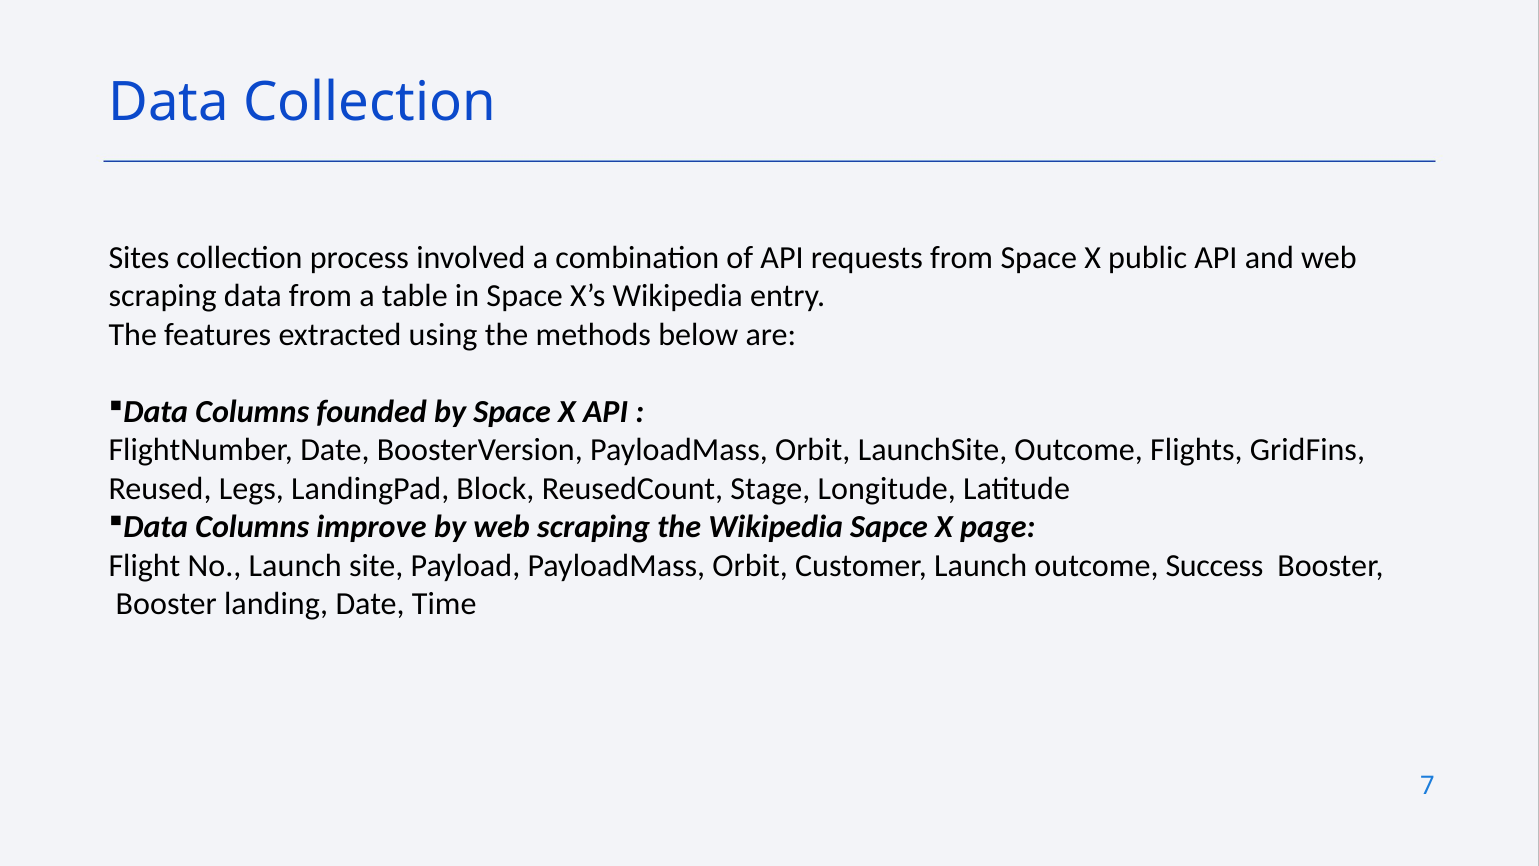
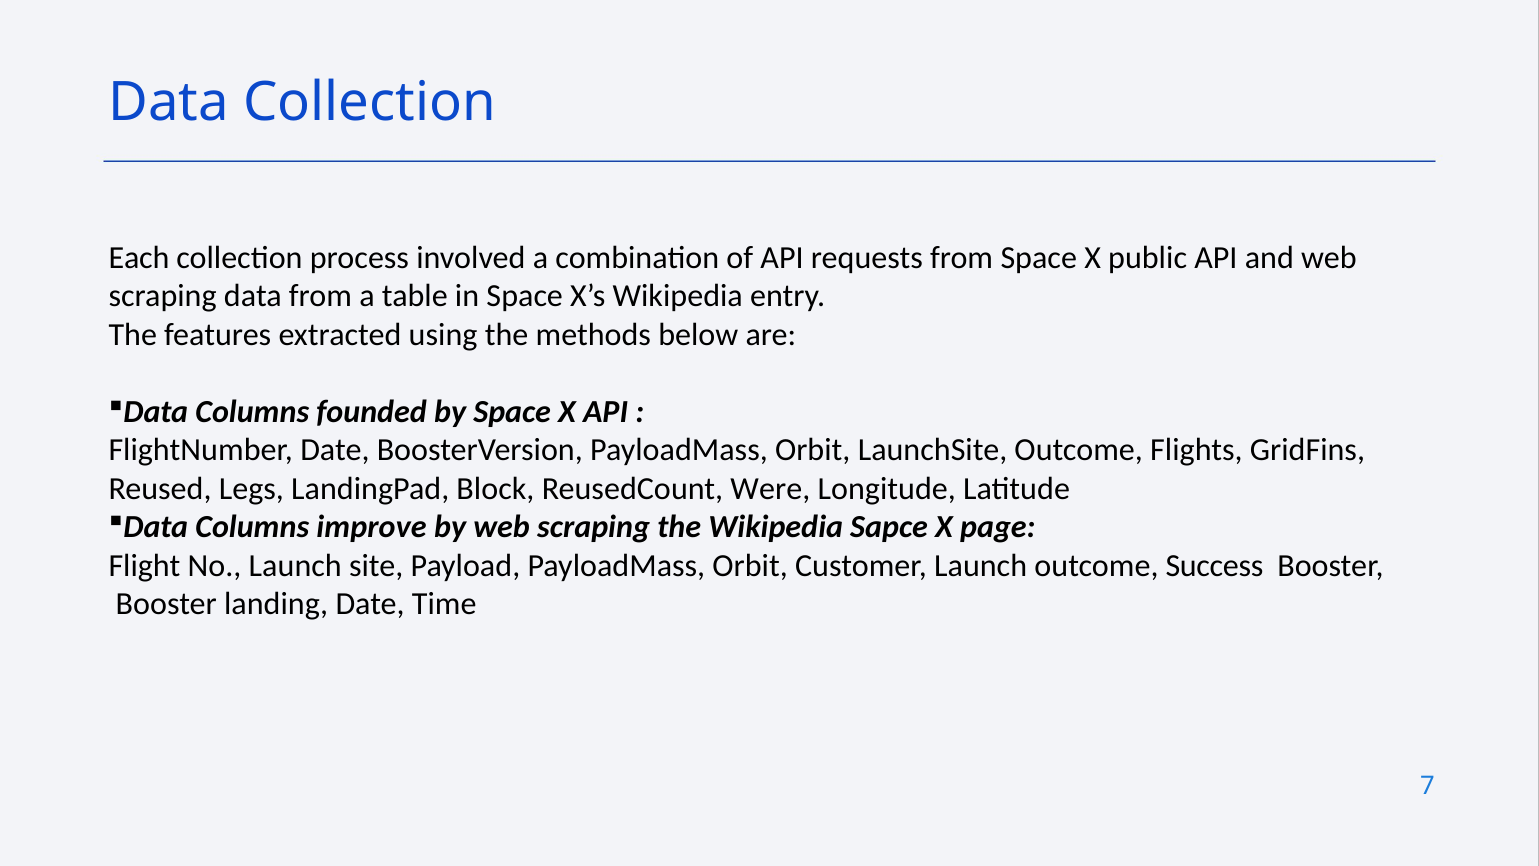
Sites: Sites -> Each (139, 258)
Stage: Stage -> Were (770, 489)
